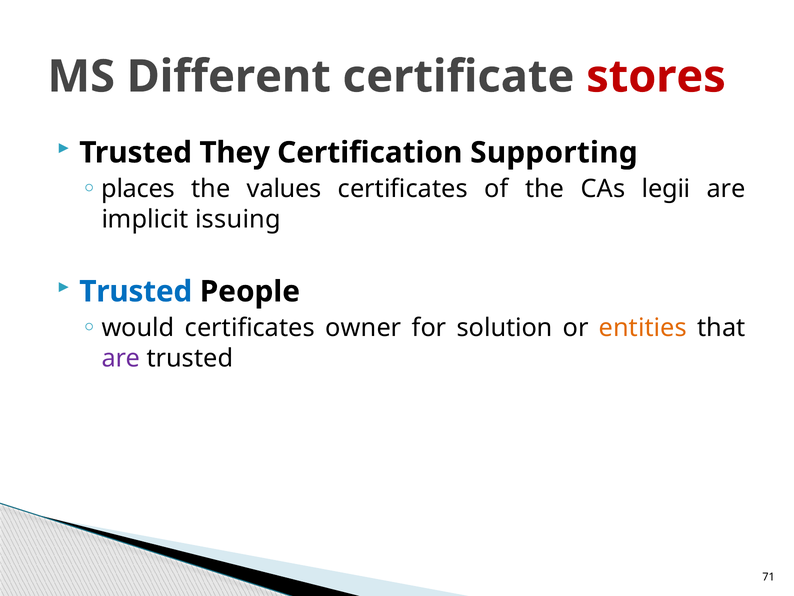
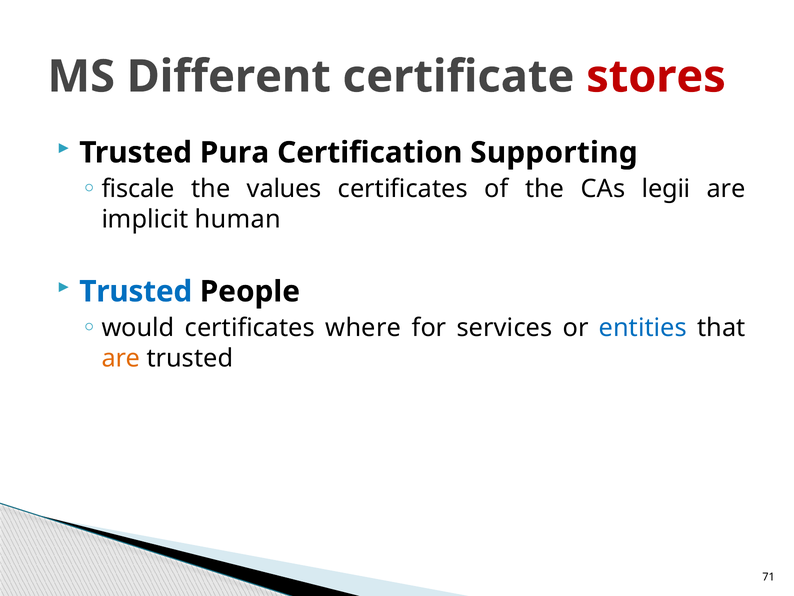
They: They -> Pura (234, 153)
places: places -> fiscale (138, 189)
issuing: issuing -> human (238, 219)
owner: owner -> where (363, 328)
solution: solution -> services (505, 328)
entities colour: orange -> blue (643, 328)
are colour: purple -> orange (121, 358)
